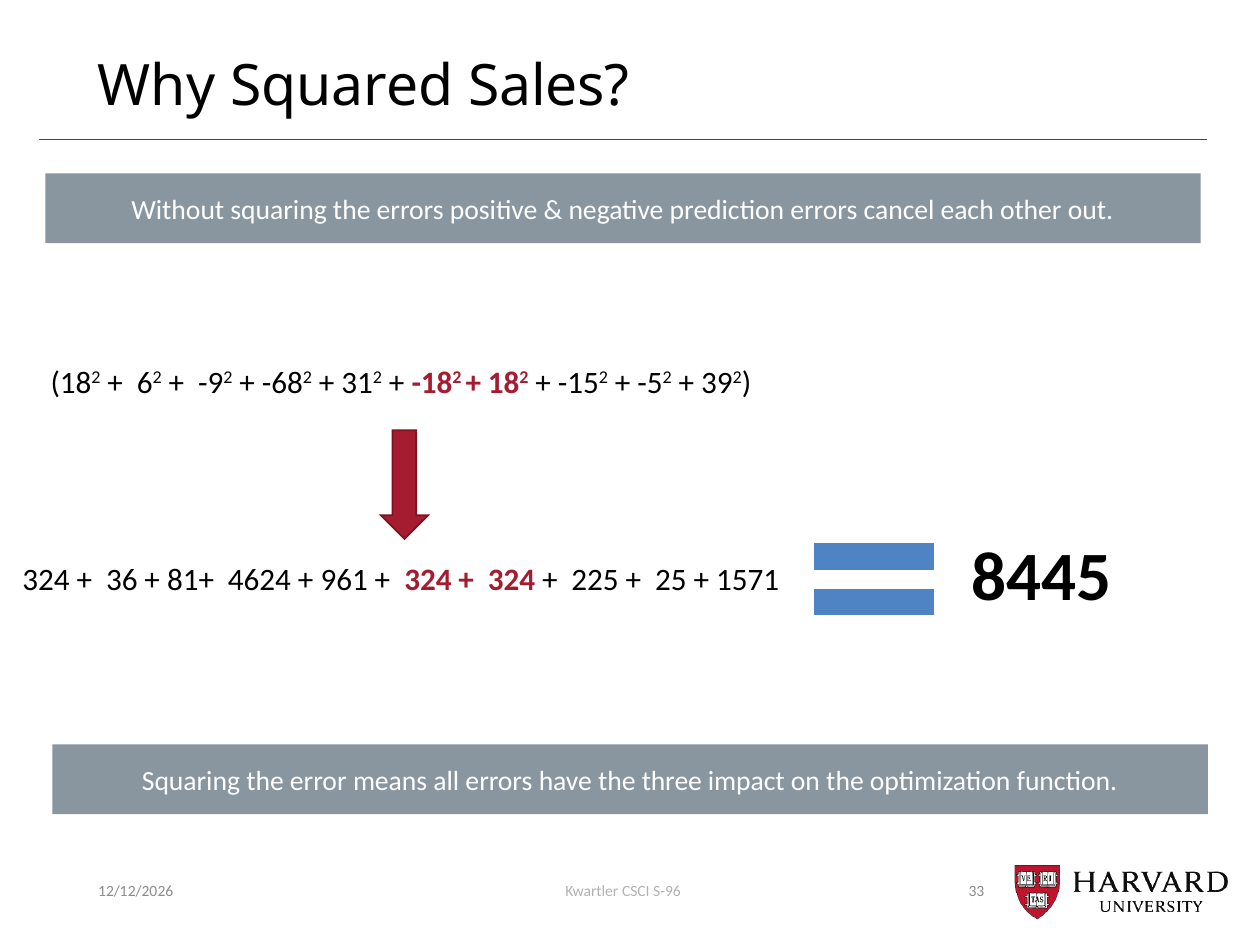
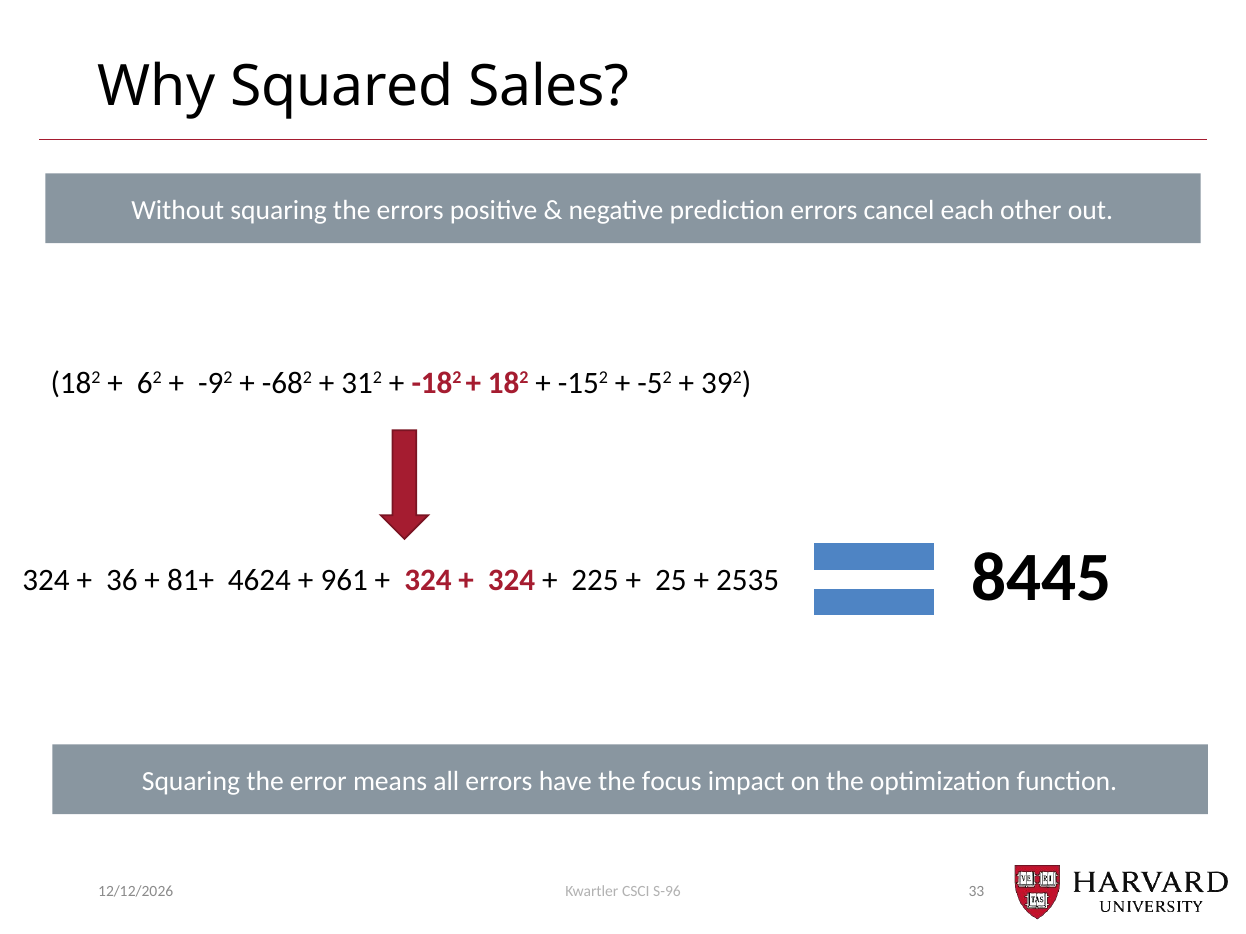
1571: 1571 -> 2535 (748, 580)
three: three -> focus (672, 782)
